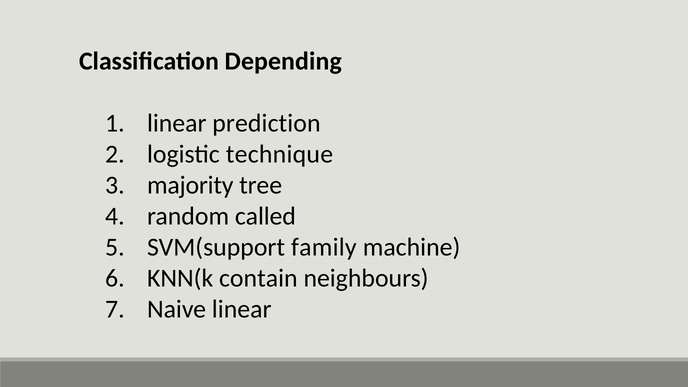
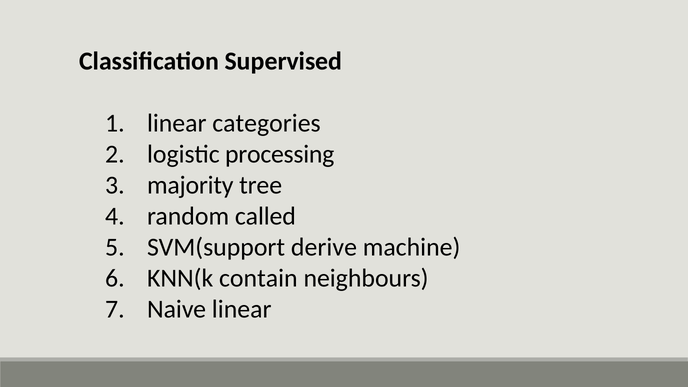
Depending: Depending -> Supervised (283, 61)
prediction: prediction -> categories (266, 123)
technique: technique -> processing (280, 154)
family: family -> derive (324, 247)
